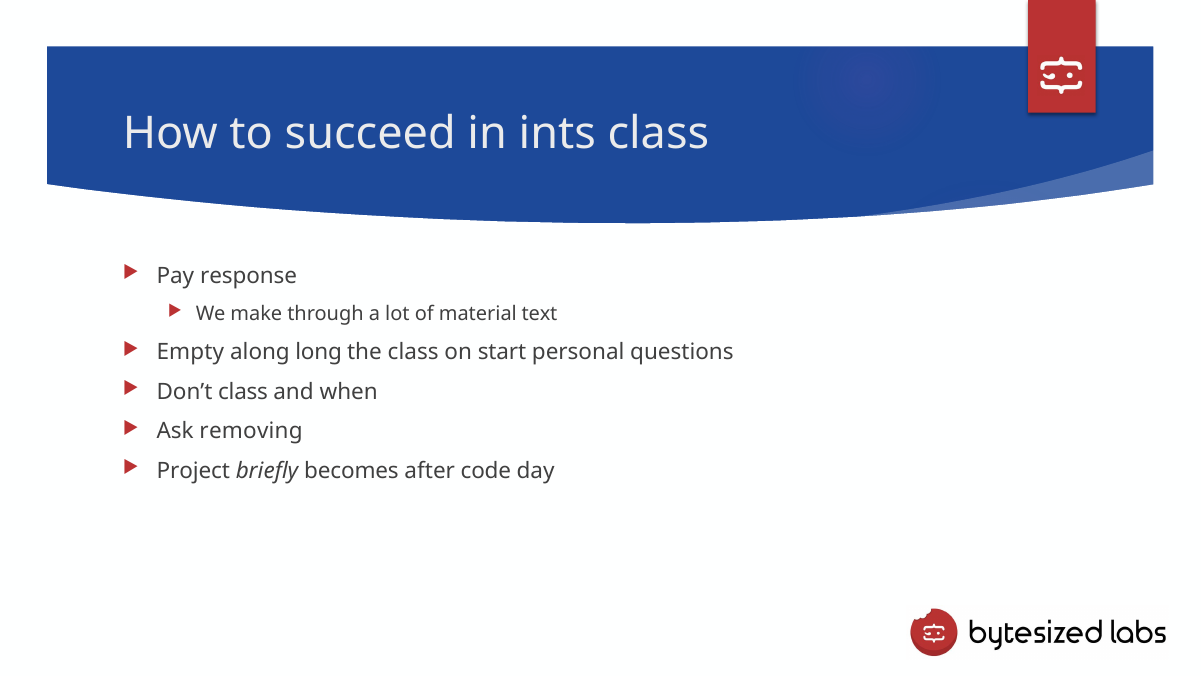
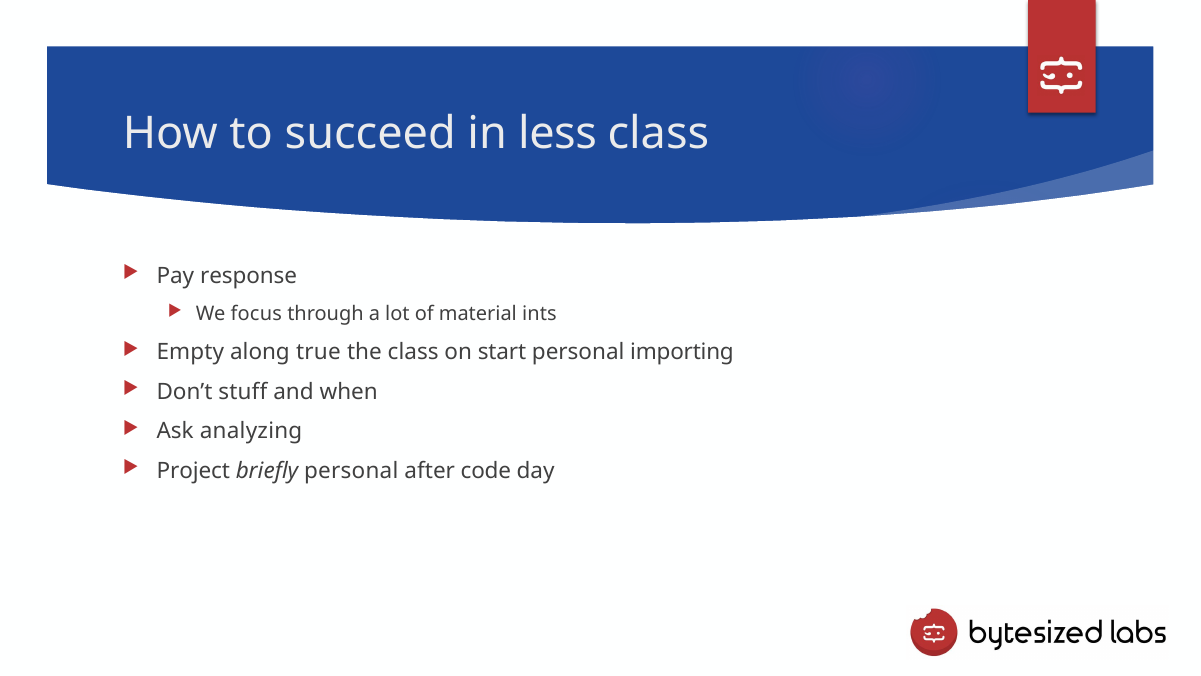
ints: ints -> less (557, 134)
make: make -> focus (256, 314)
text: text -> ints (539, 314)
long: long -> true (318, 352)
questions: questions -> importing (682, 352)
Don’t class: class -> stuff (243, 392)
removing: removing -> analyzing (251, 431)
briefly becomes: becomes -> personal (351, 471)
